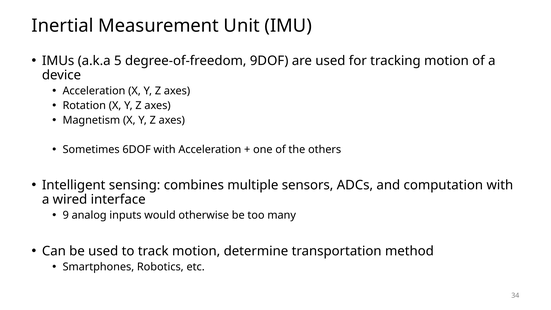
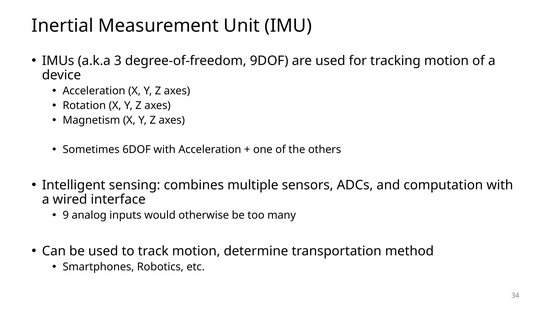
5: 5 -> 3 (118, 61)
